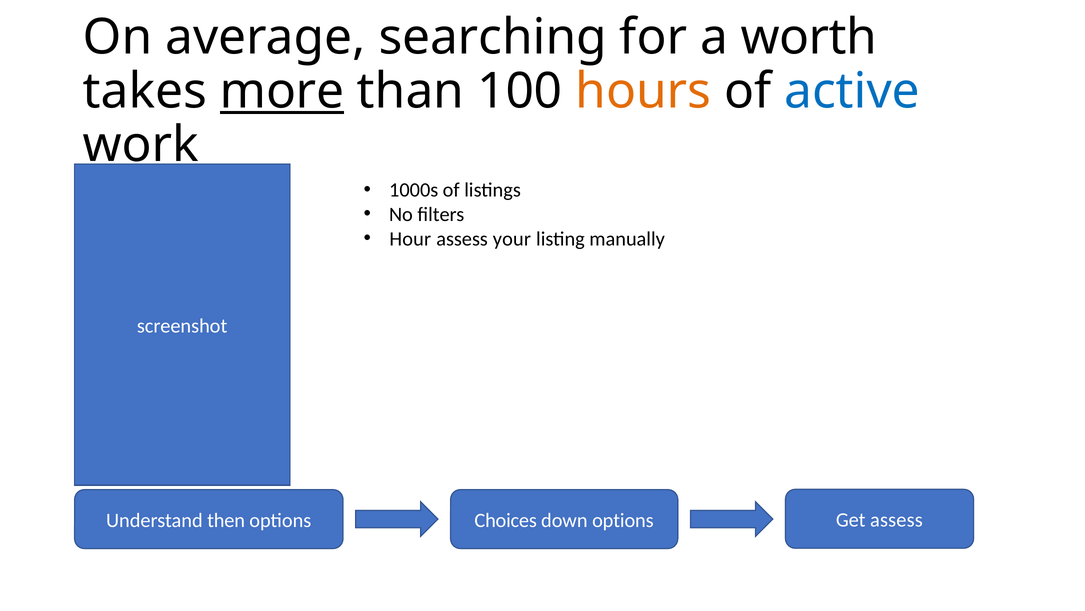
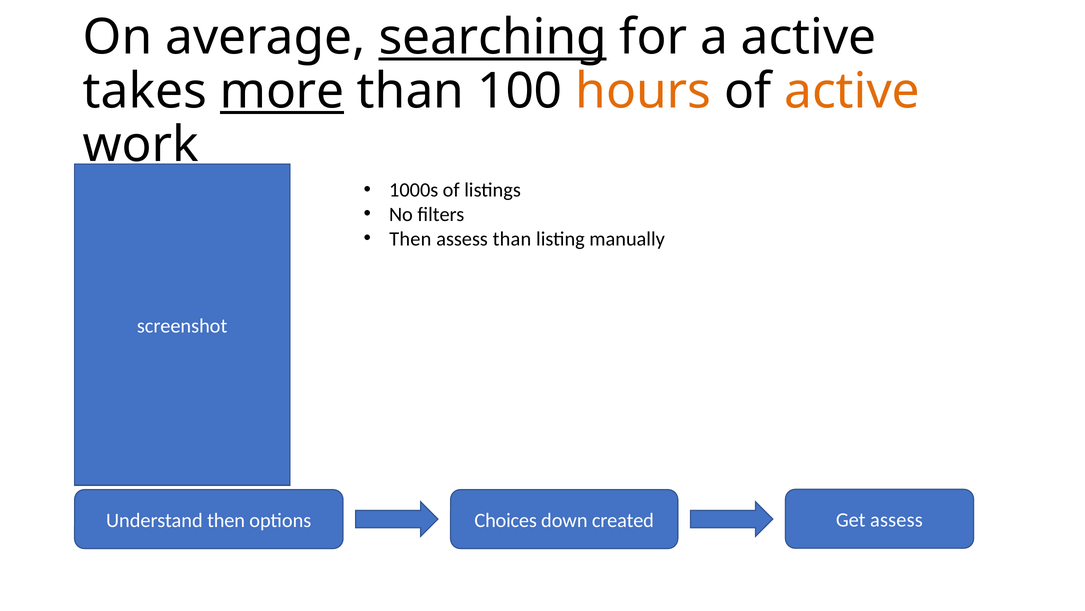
searching underline: none -> present (493, 37)
a worth: worth -> active (809, 37)
active colour: blue -> orange (852, 91)
Hour: Hour -> Then (410, 239)
assess your: your -> than (512, 239)
down options: options -> created (623, 520)
